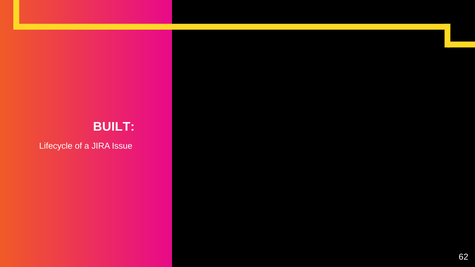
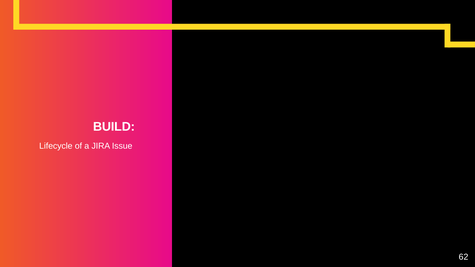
BUILT: BUILT -> BUILD (114, 127)
